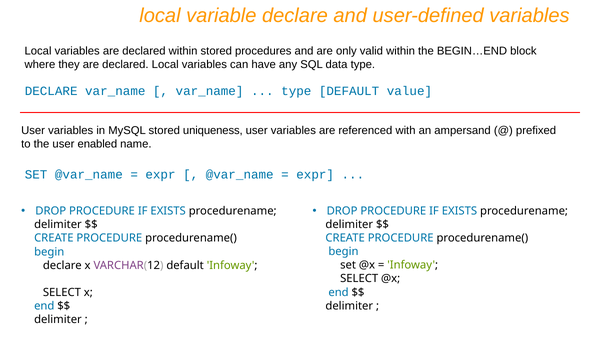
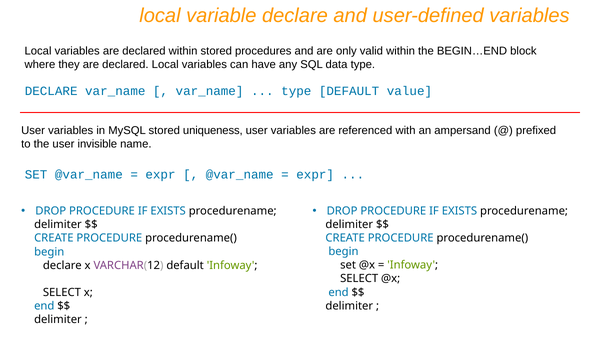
enabled: enabled -> invisible (97, 144)
